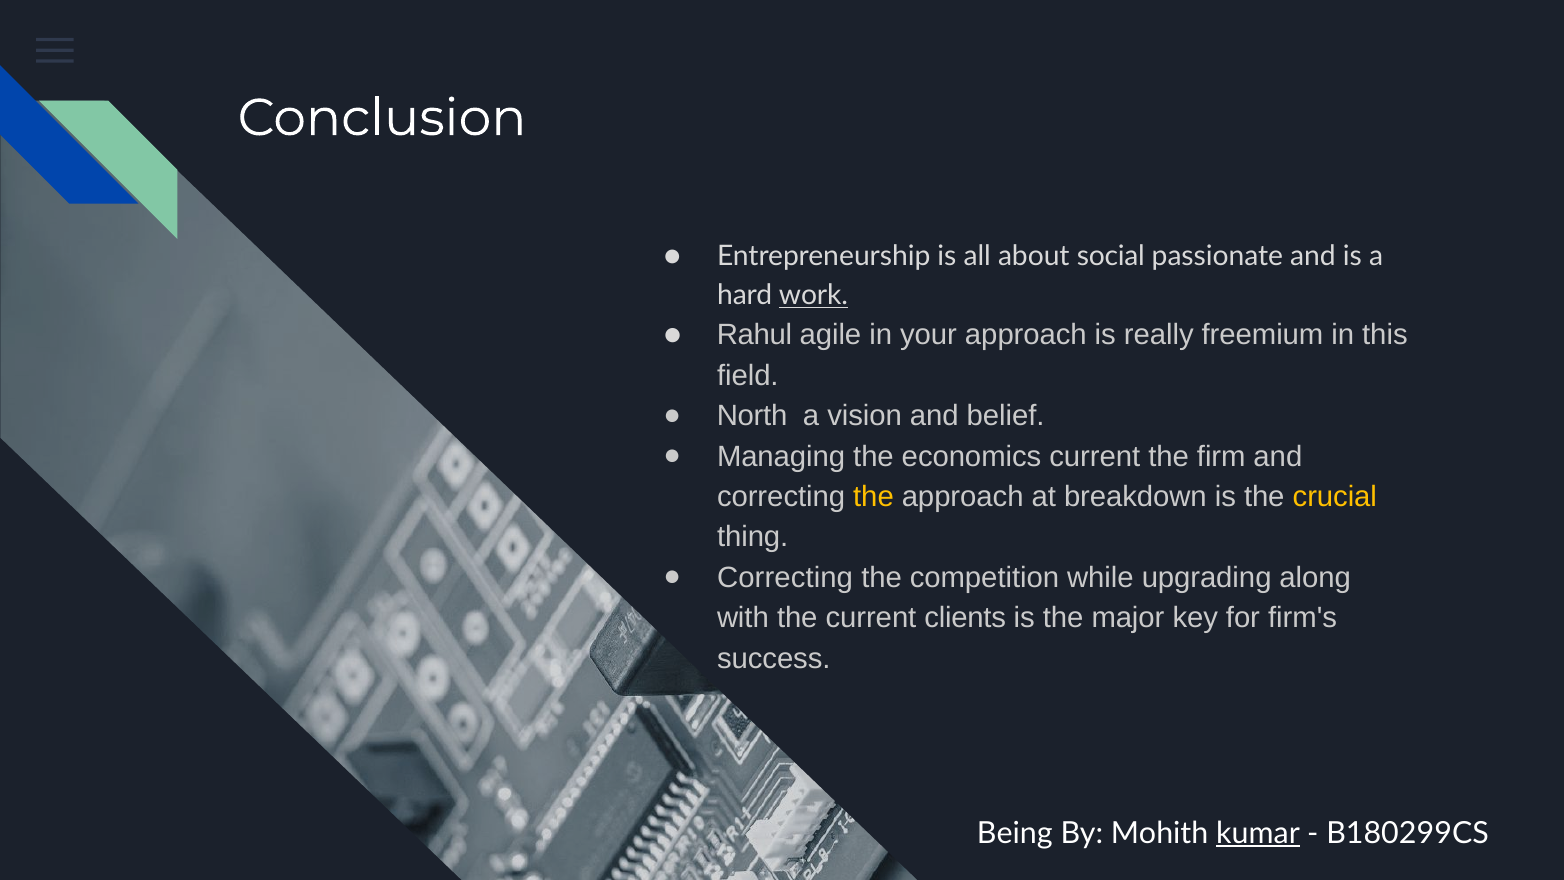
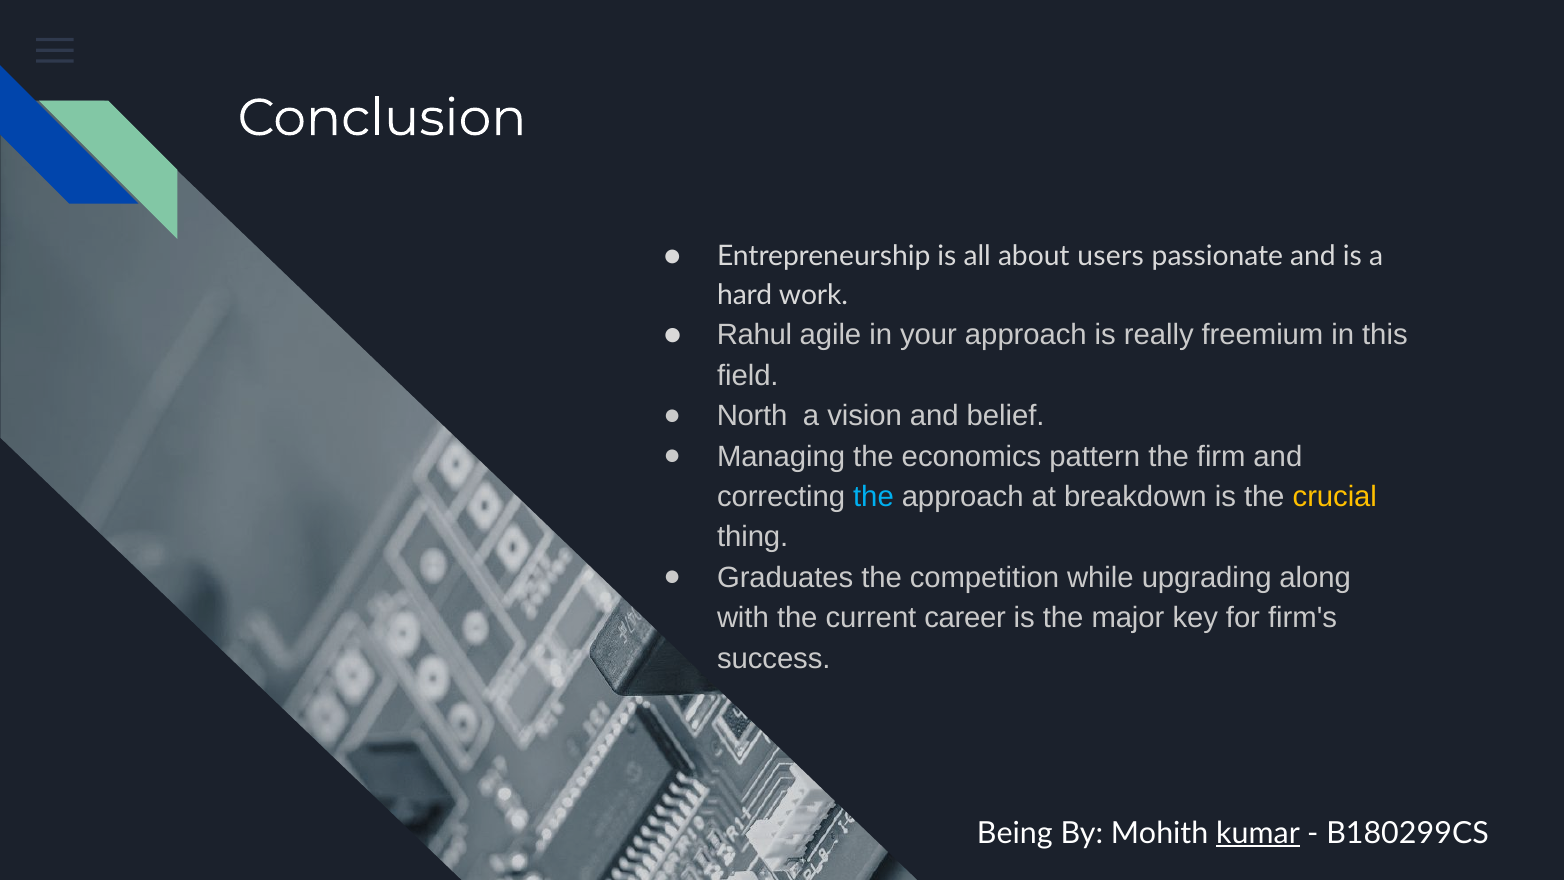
social: social -> users (1111, 256)
work underline: present -> none (813, 295)
economics current: current -> pattern (1095, 456)
the colour: yellow -> light blue (873, 497)
Correcting: Correcting -> Graduates (785, 578)
clients: clients -> career (965, 618)
